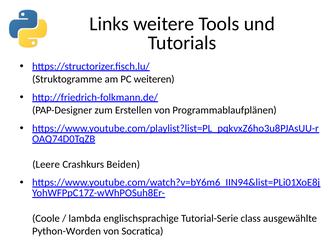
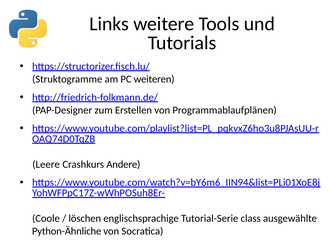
Beiden: Beiden -> Andere (123, 165)
lambda: lambda -> löschen (85, 219)
Python-Worden: Python-Worden -> Python-Ähnliche (67, 232)
